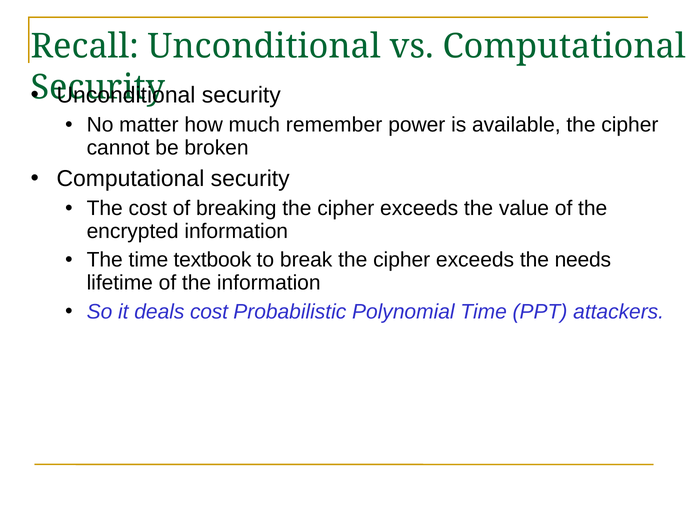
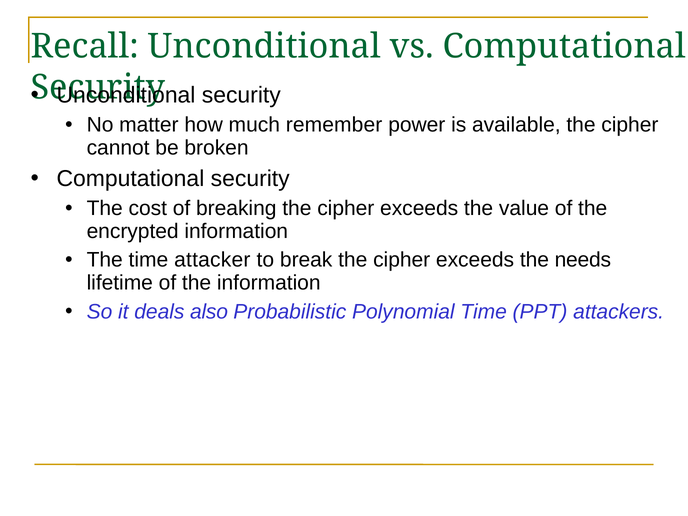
textbook: textbook -> attacker (212, 260)
deals cost: cost -> also (209, 312)
